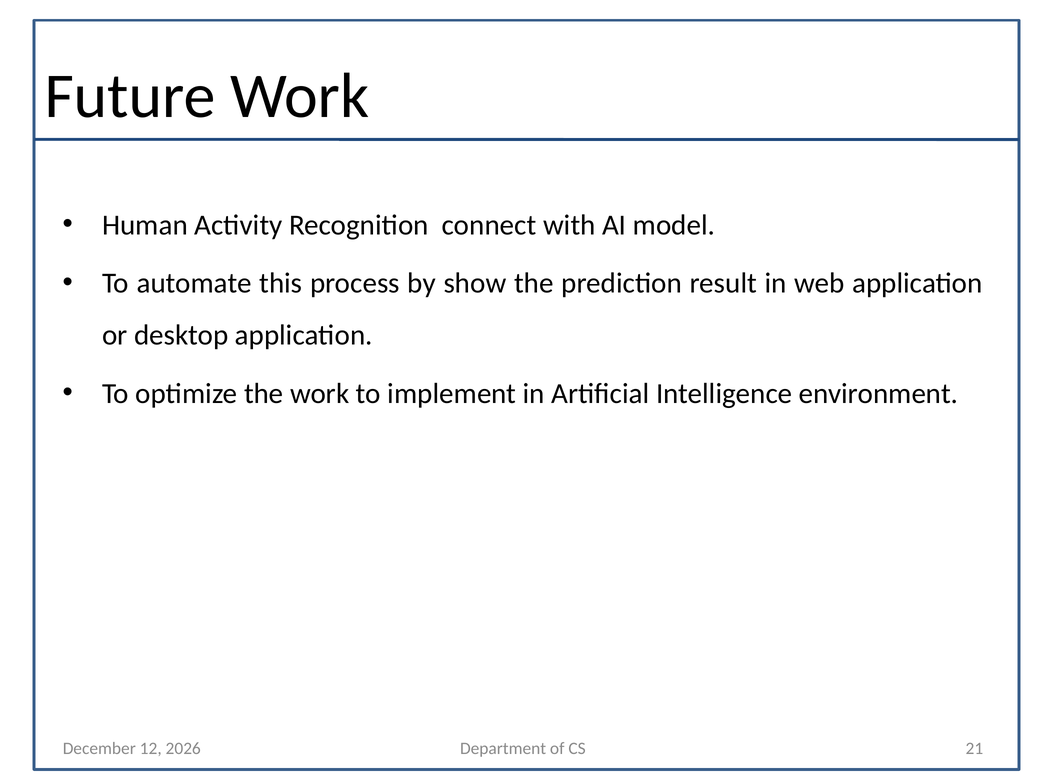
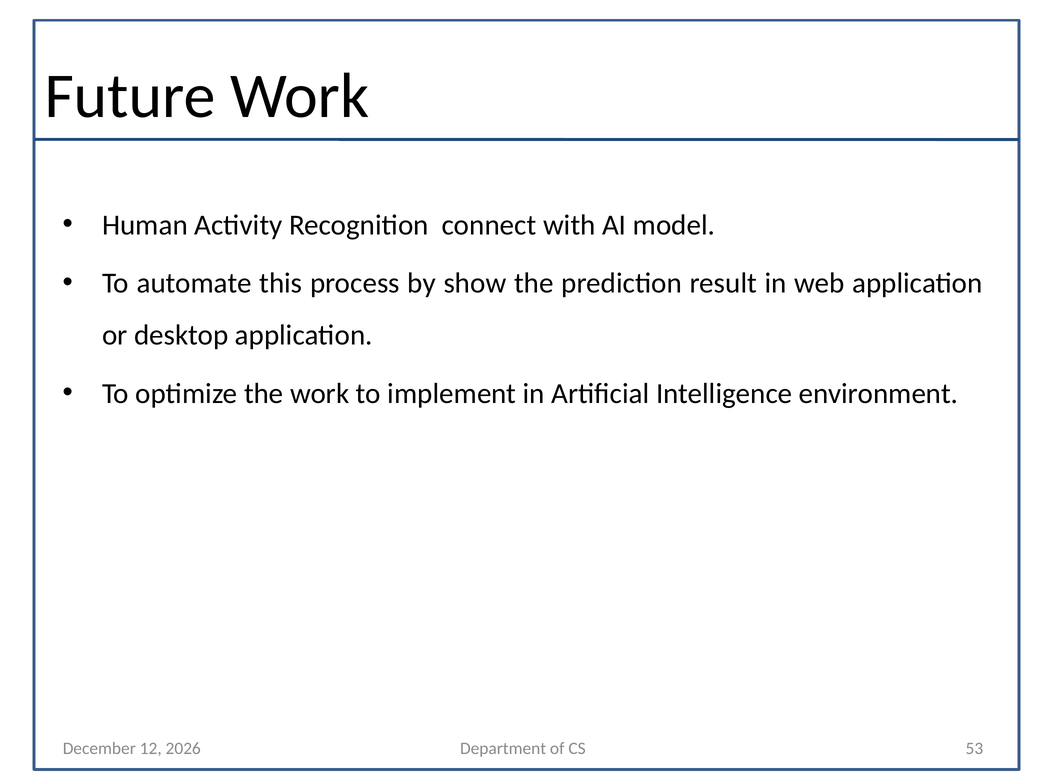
21: 21 -> 53 (974, 749)
